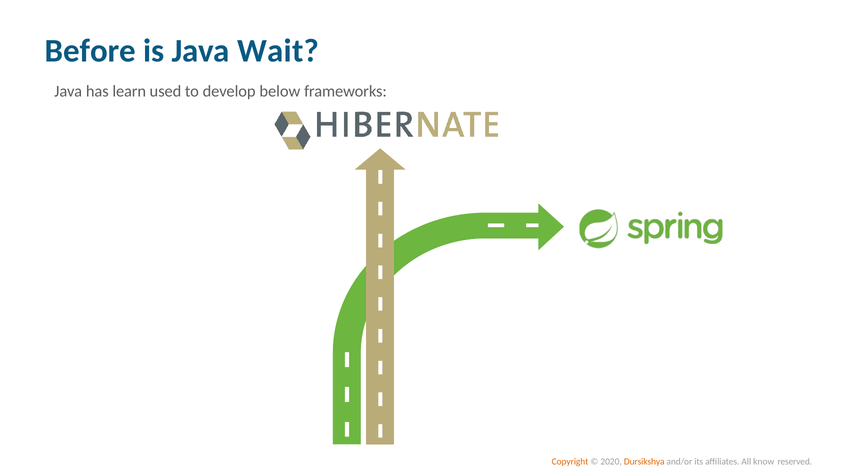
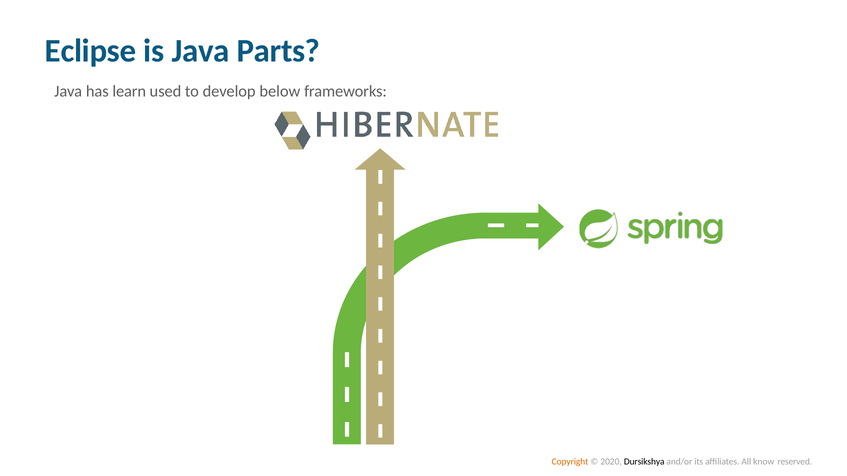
Before: Before -> Eclipse (91, 51)
Wait: Wait -> Parts (278, 51)
Dursikshya colour: orange -> black (644, 462)
